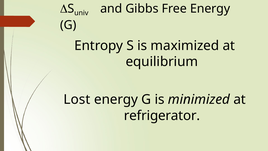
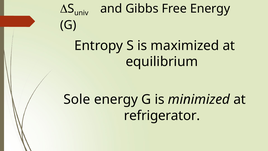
Lost: Lost -> Sole (77, 99)
